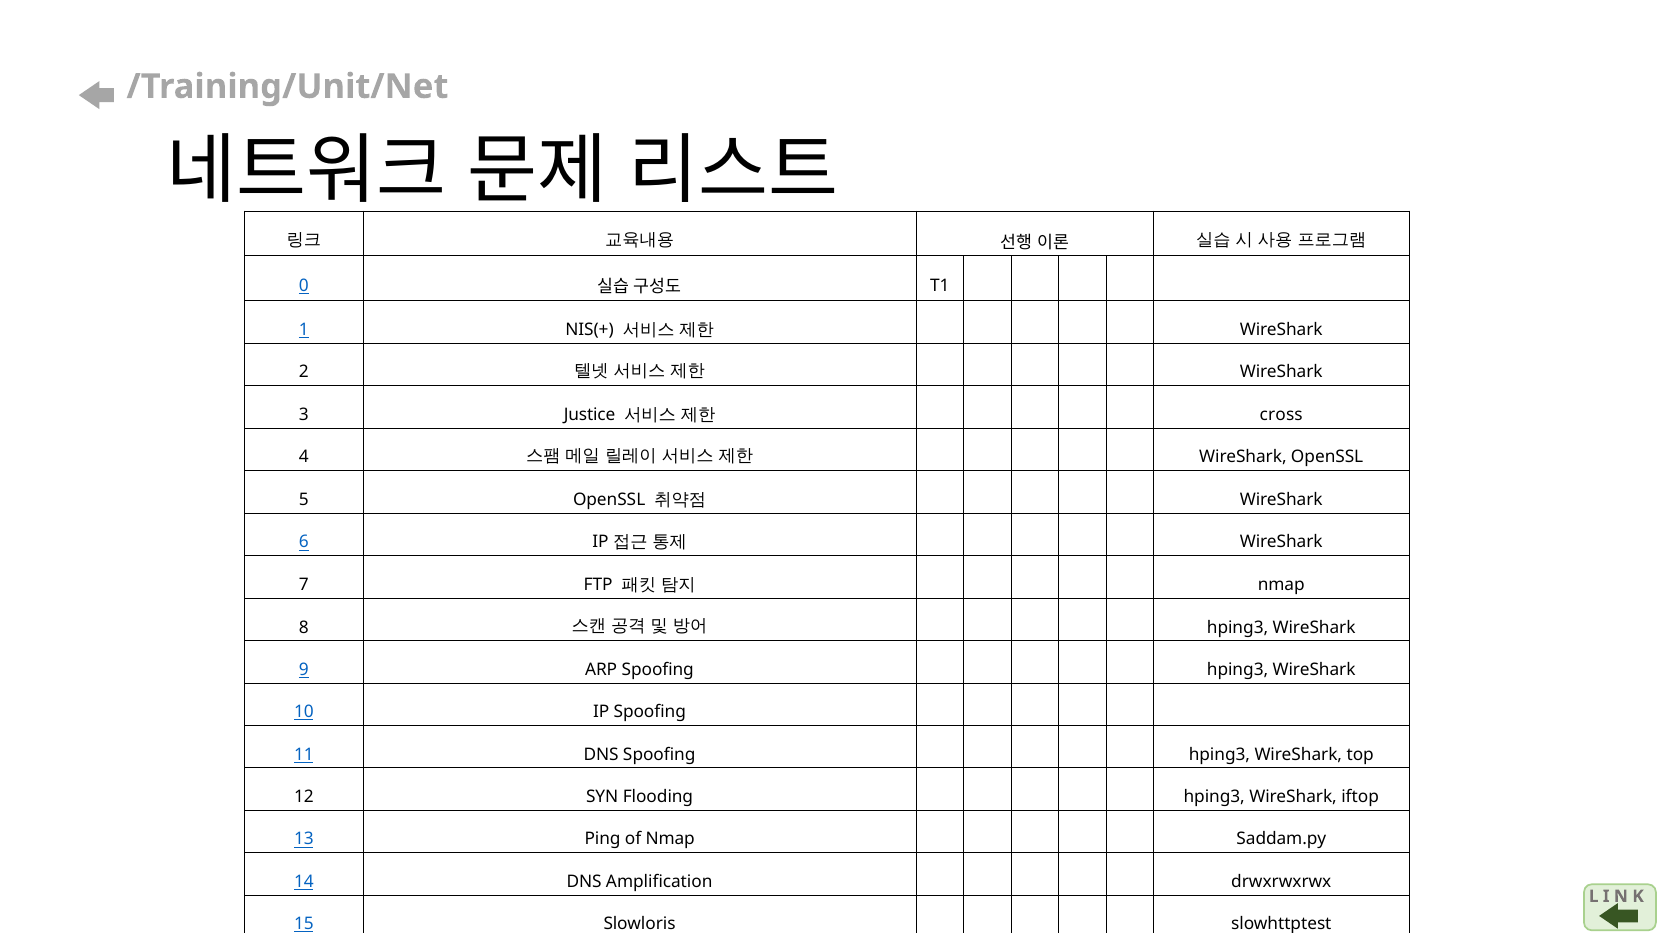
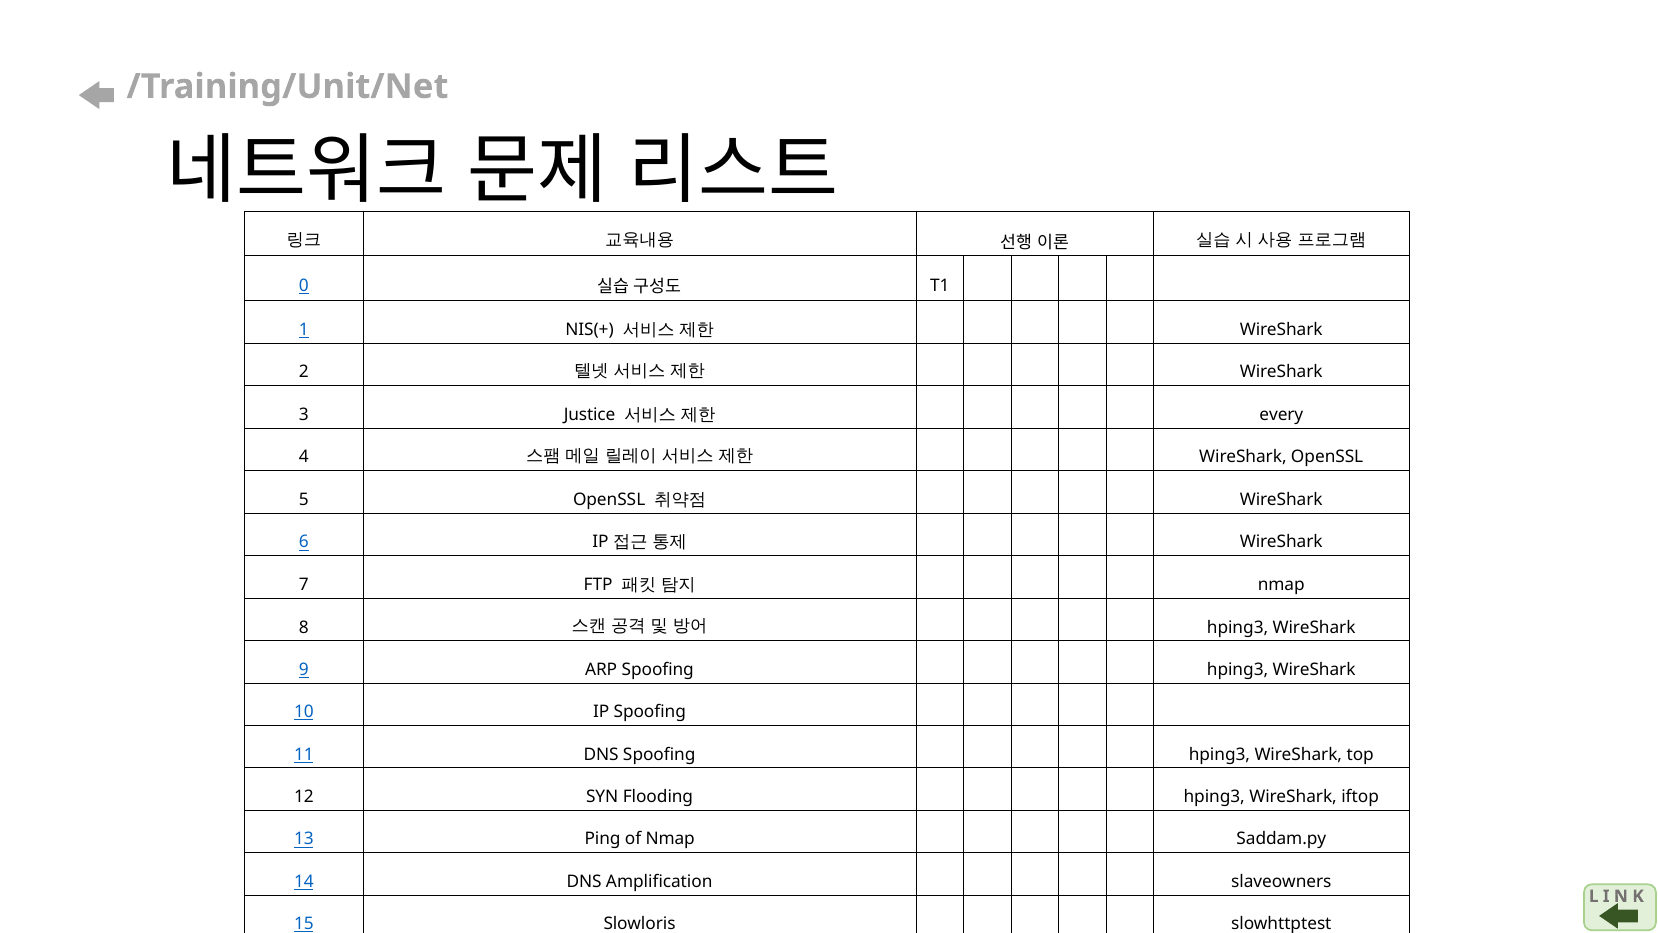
cross: cross -> every (1281, 414)
drwxrwxrwx: drwxrwxrwx -> slaveowners (1281, 881)
